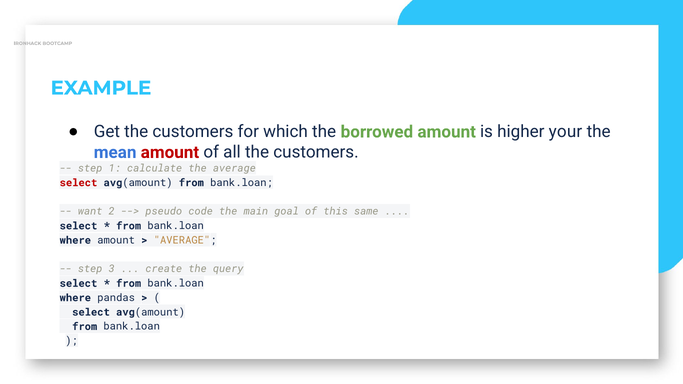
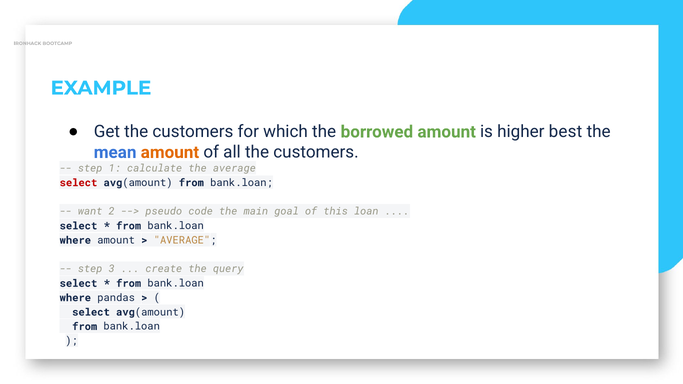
your: your -> best (565, 132)
amount colour: red -> orange (170, 152)
same: same -> loan (366, 212)
